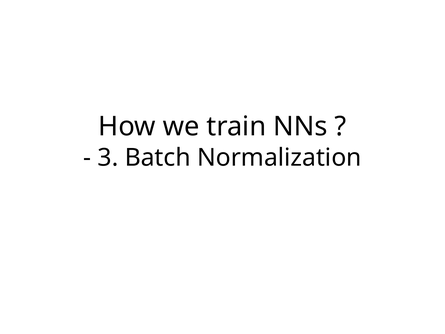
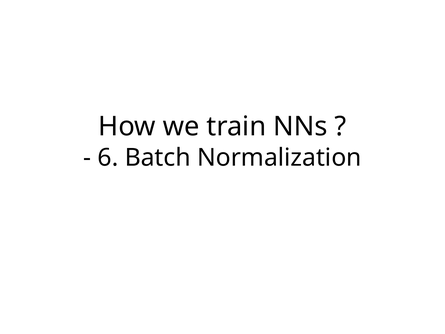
3: 3 -> 6 (108, 157)
